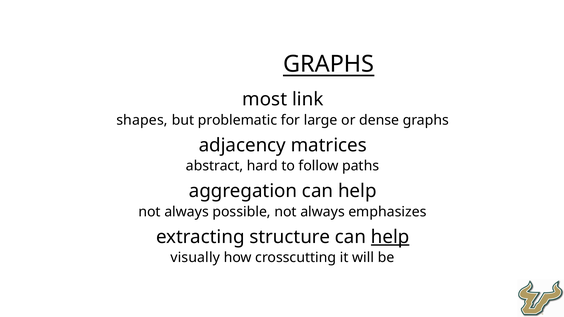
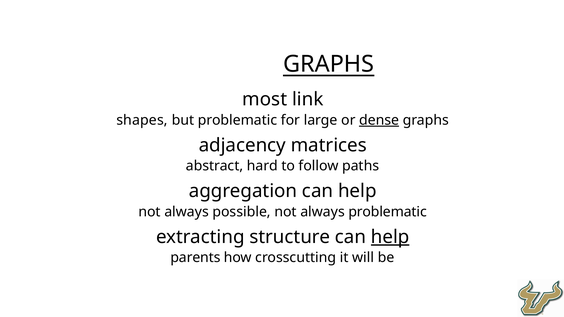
dense underline: none -> present (379, 120)
always emphasizes: emphasizes -> problematic (388, 212)
visually: visually -> parents (195, 258)
